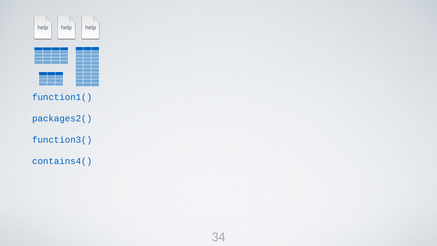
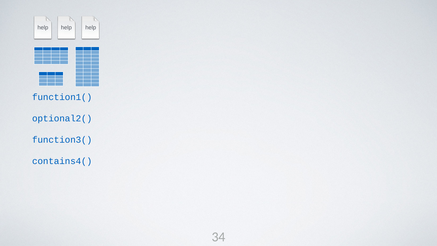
packages2(: packages2( -> optional2( (62, 118)
